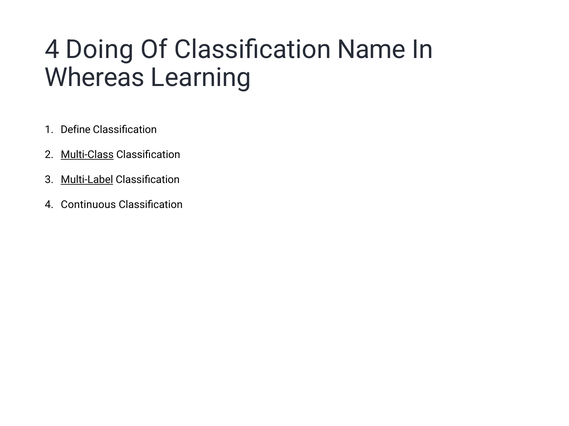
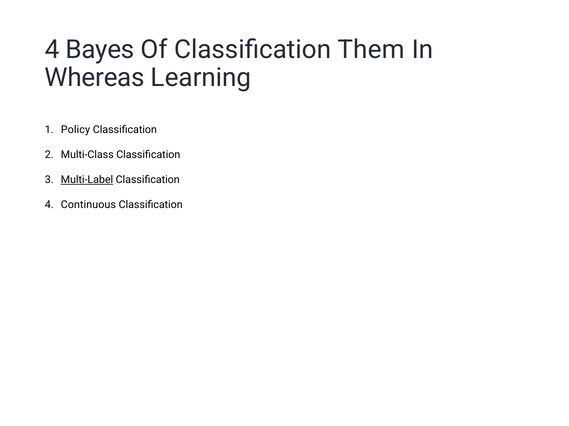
Doing: Doing -> Bayes (100, 50)
Name: Name -> Them (371, 50)
Define: Define -> Policy (75, 130)
Multi-Class underline: present -> none (87, 155)
